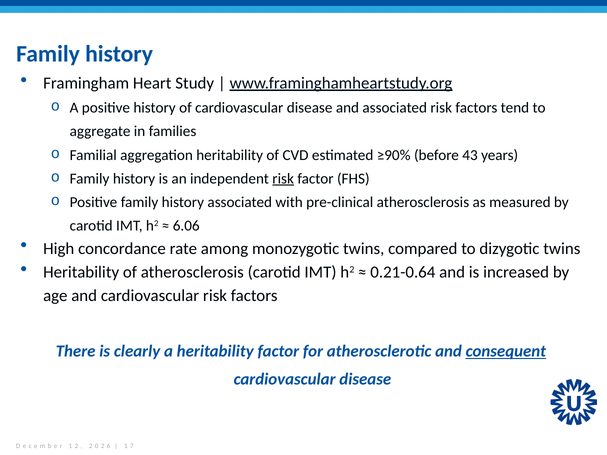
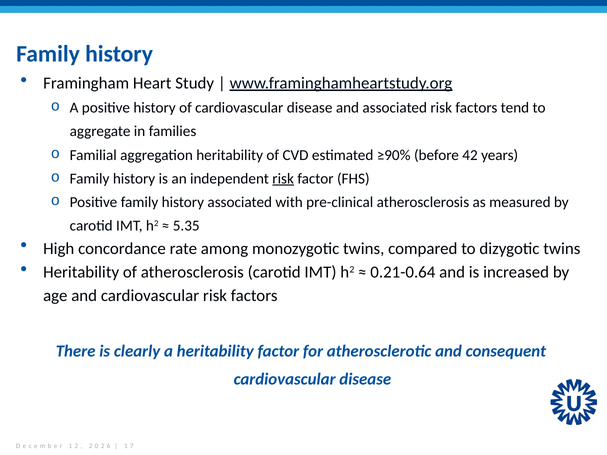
43: 43 -> 42 (470, 155)
6.06: 6.06 -> 5.35 (186, 226)
consequent underline: present -> none (506, 352)
